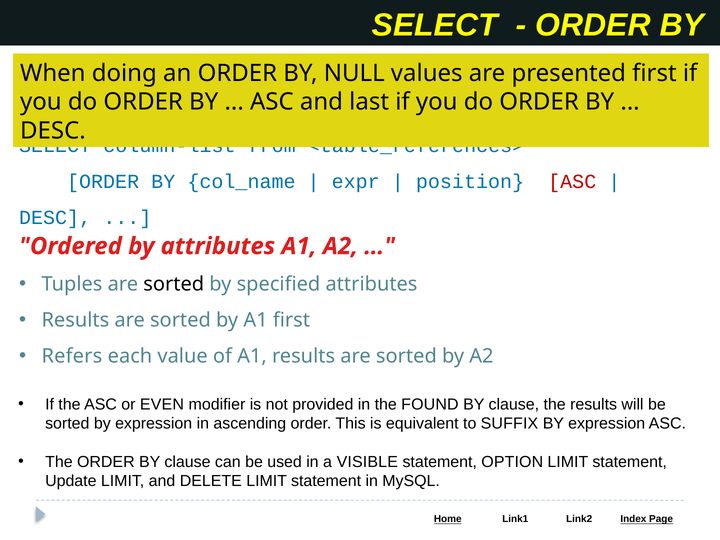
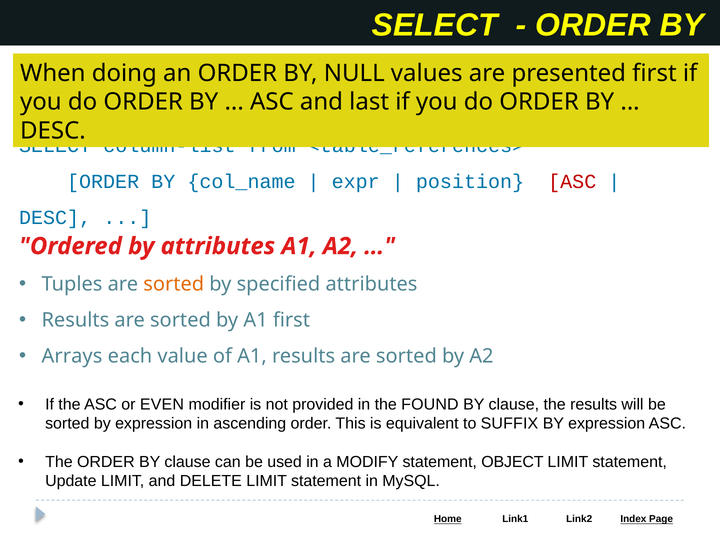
sorted colour: black -> orange (174, 284)
Refers: Refers -> Arrays (72, 356)
VISIBLE: VISIBLE -> MODIFY (367, 462)
OPTION: OPTION -> OBJECT (512, 462)
